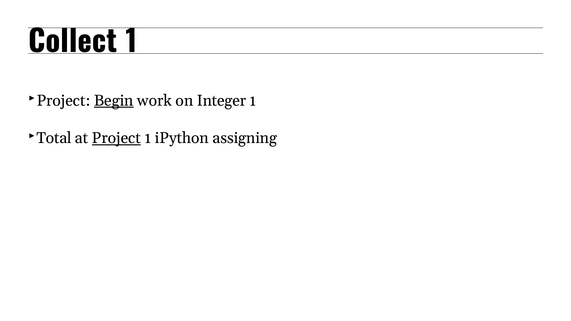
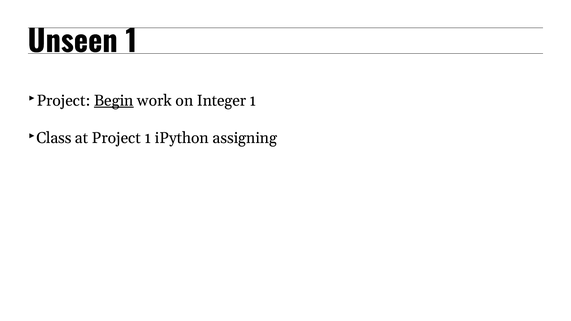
Collect: Collect -> Unseen (73, 42)
Total: Total -> Class (54, 138)
Project underline: present -> none (116, 138)
